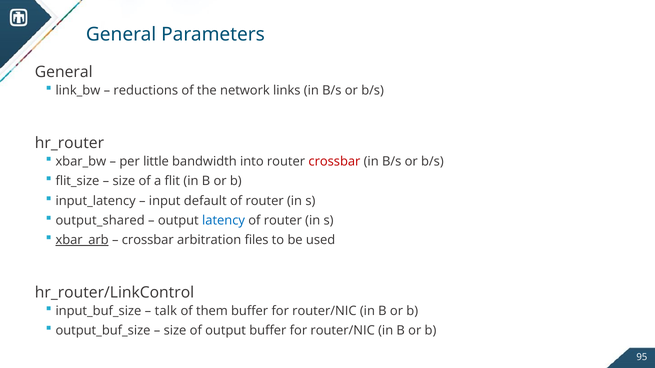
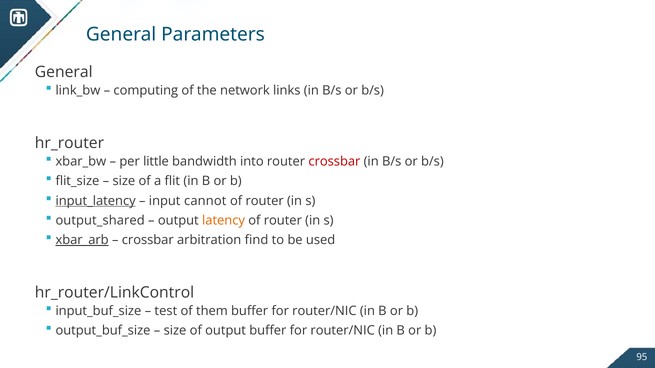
reductions: reductions -> computing (146, 91)
input_latency underline: none -> present (96, 201)
default: default -> cannot (205, 201)
latency colour: blue -> orange (224, 221)
files: files -> find (256, 240)
talk: talk -> test (166, 311)
